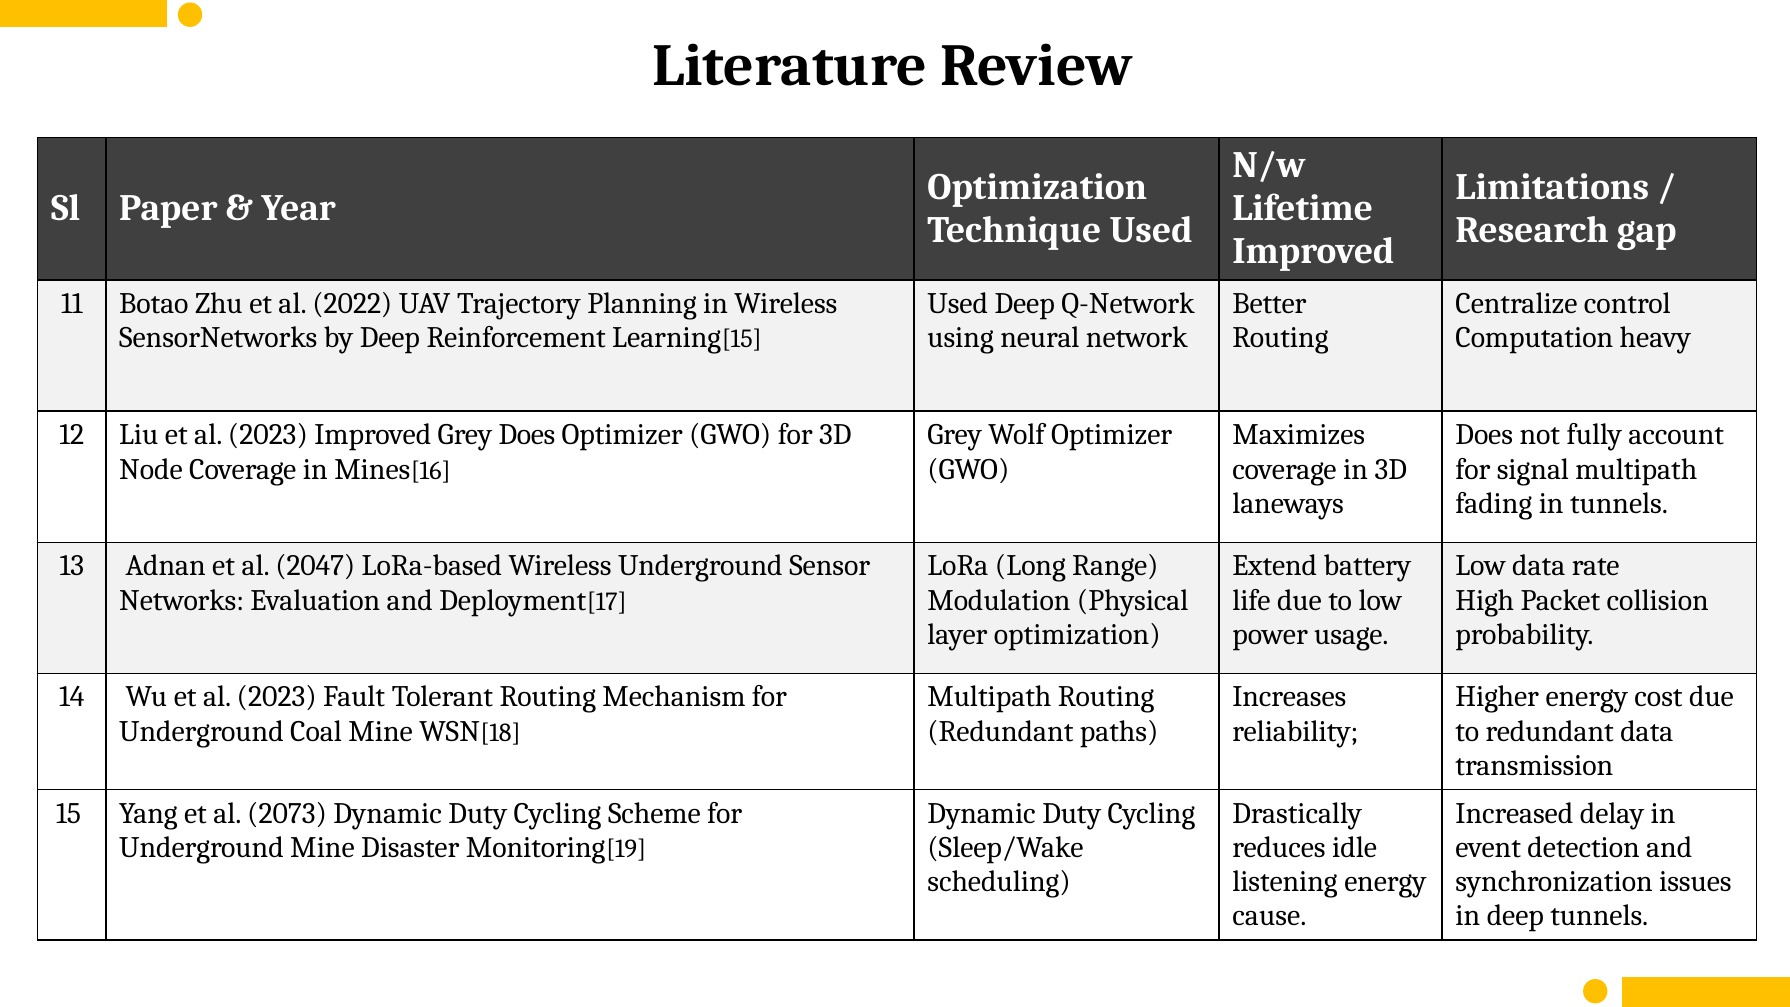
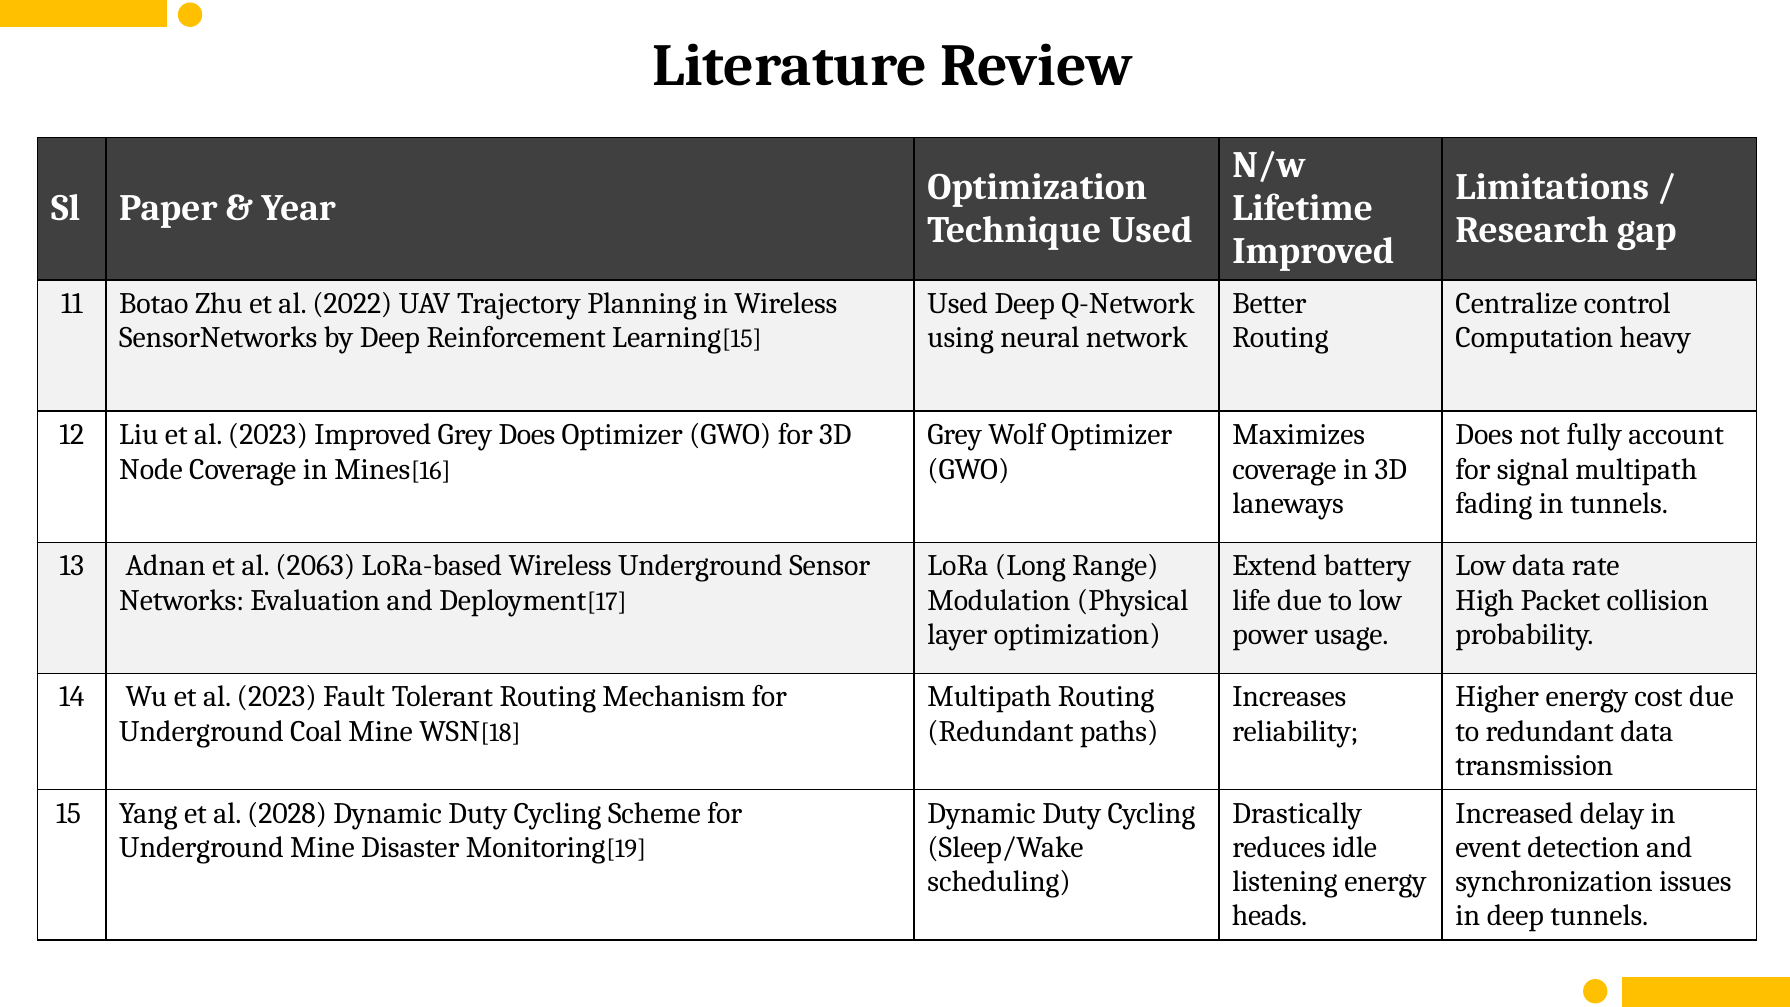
2047: 2047 -> 2063 (315, 566)
2073: 2073 -> 2028 (287, 813)
cause: cause -> heads (1270, 916)
